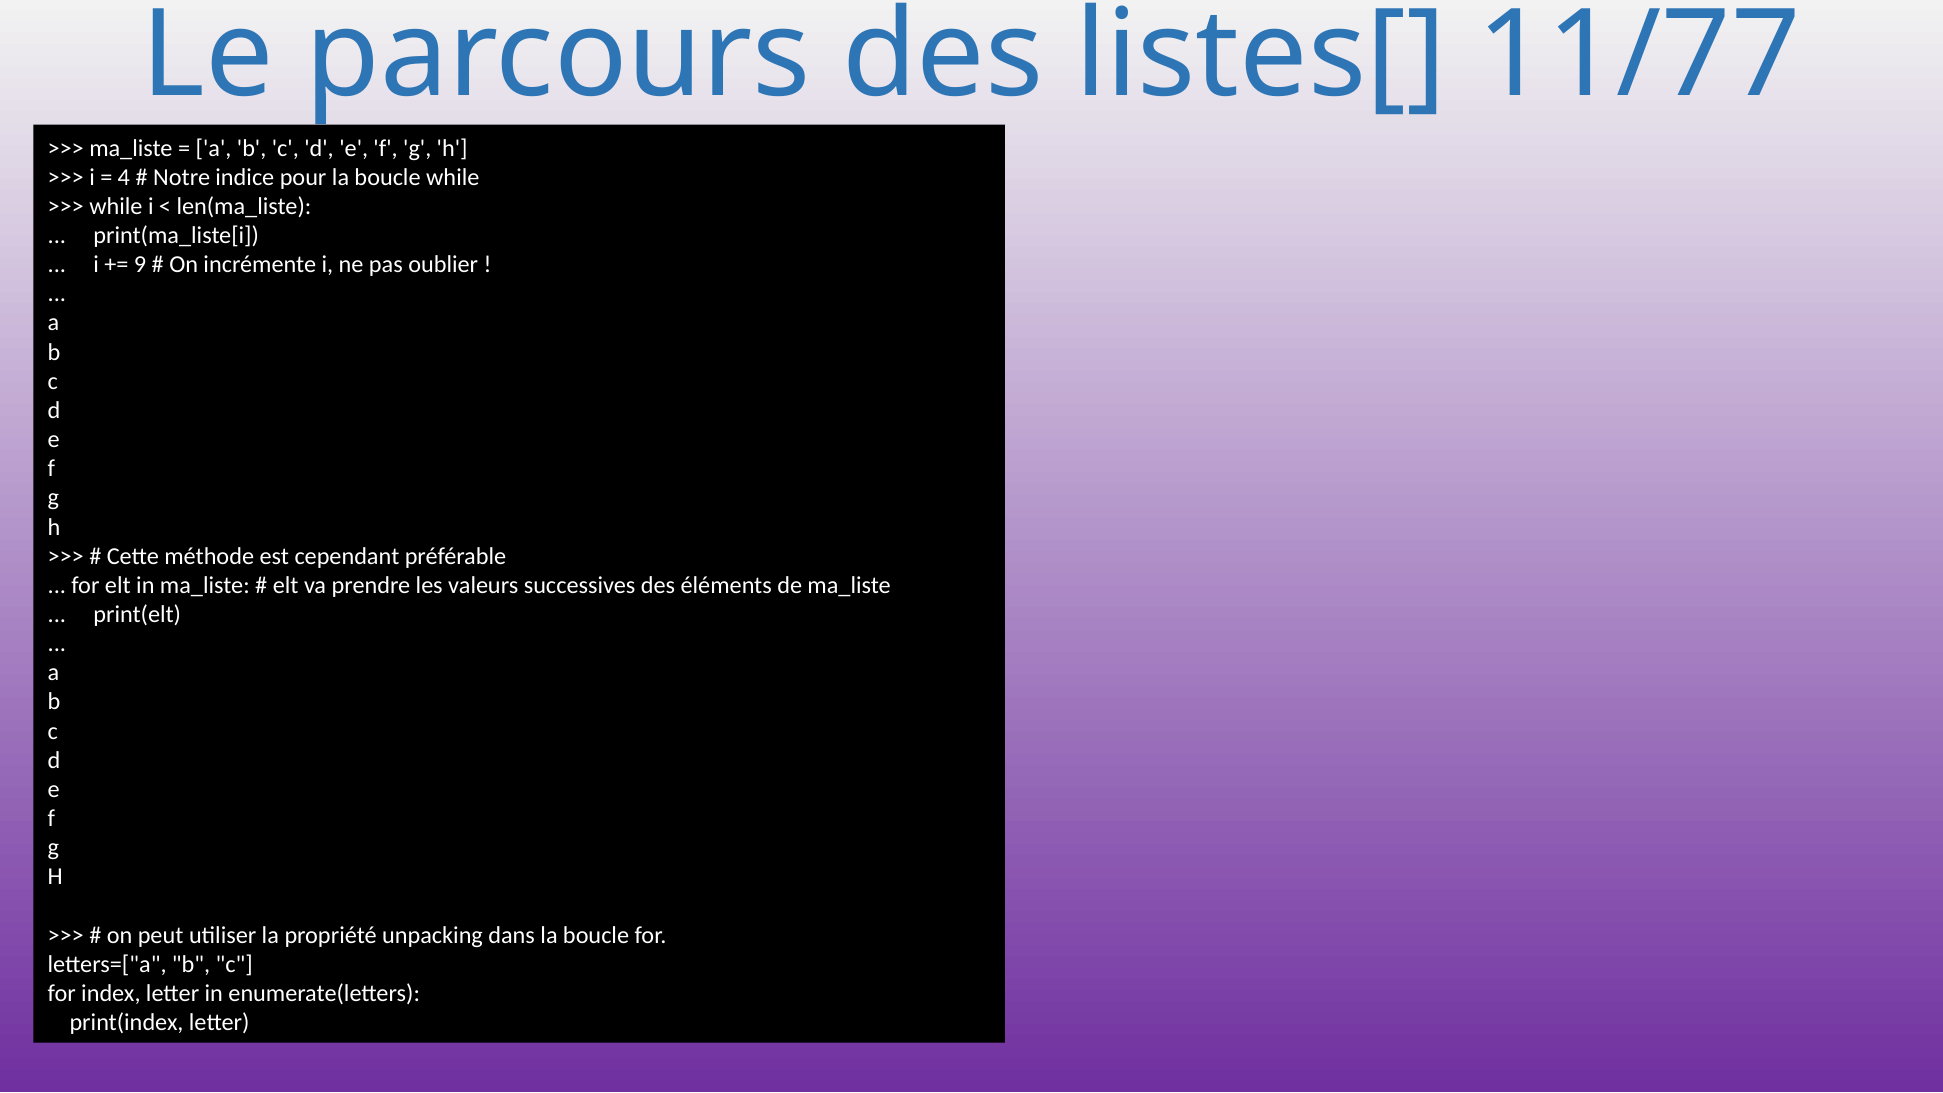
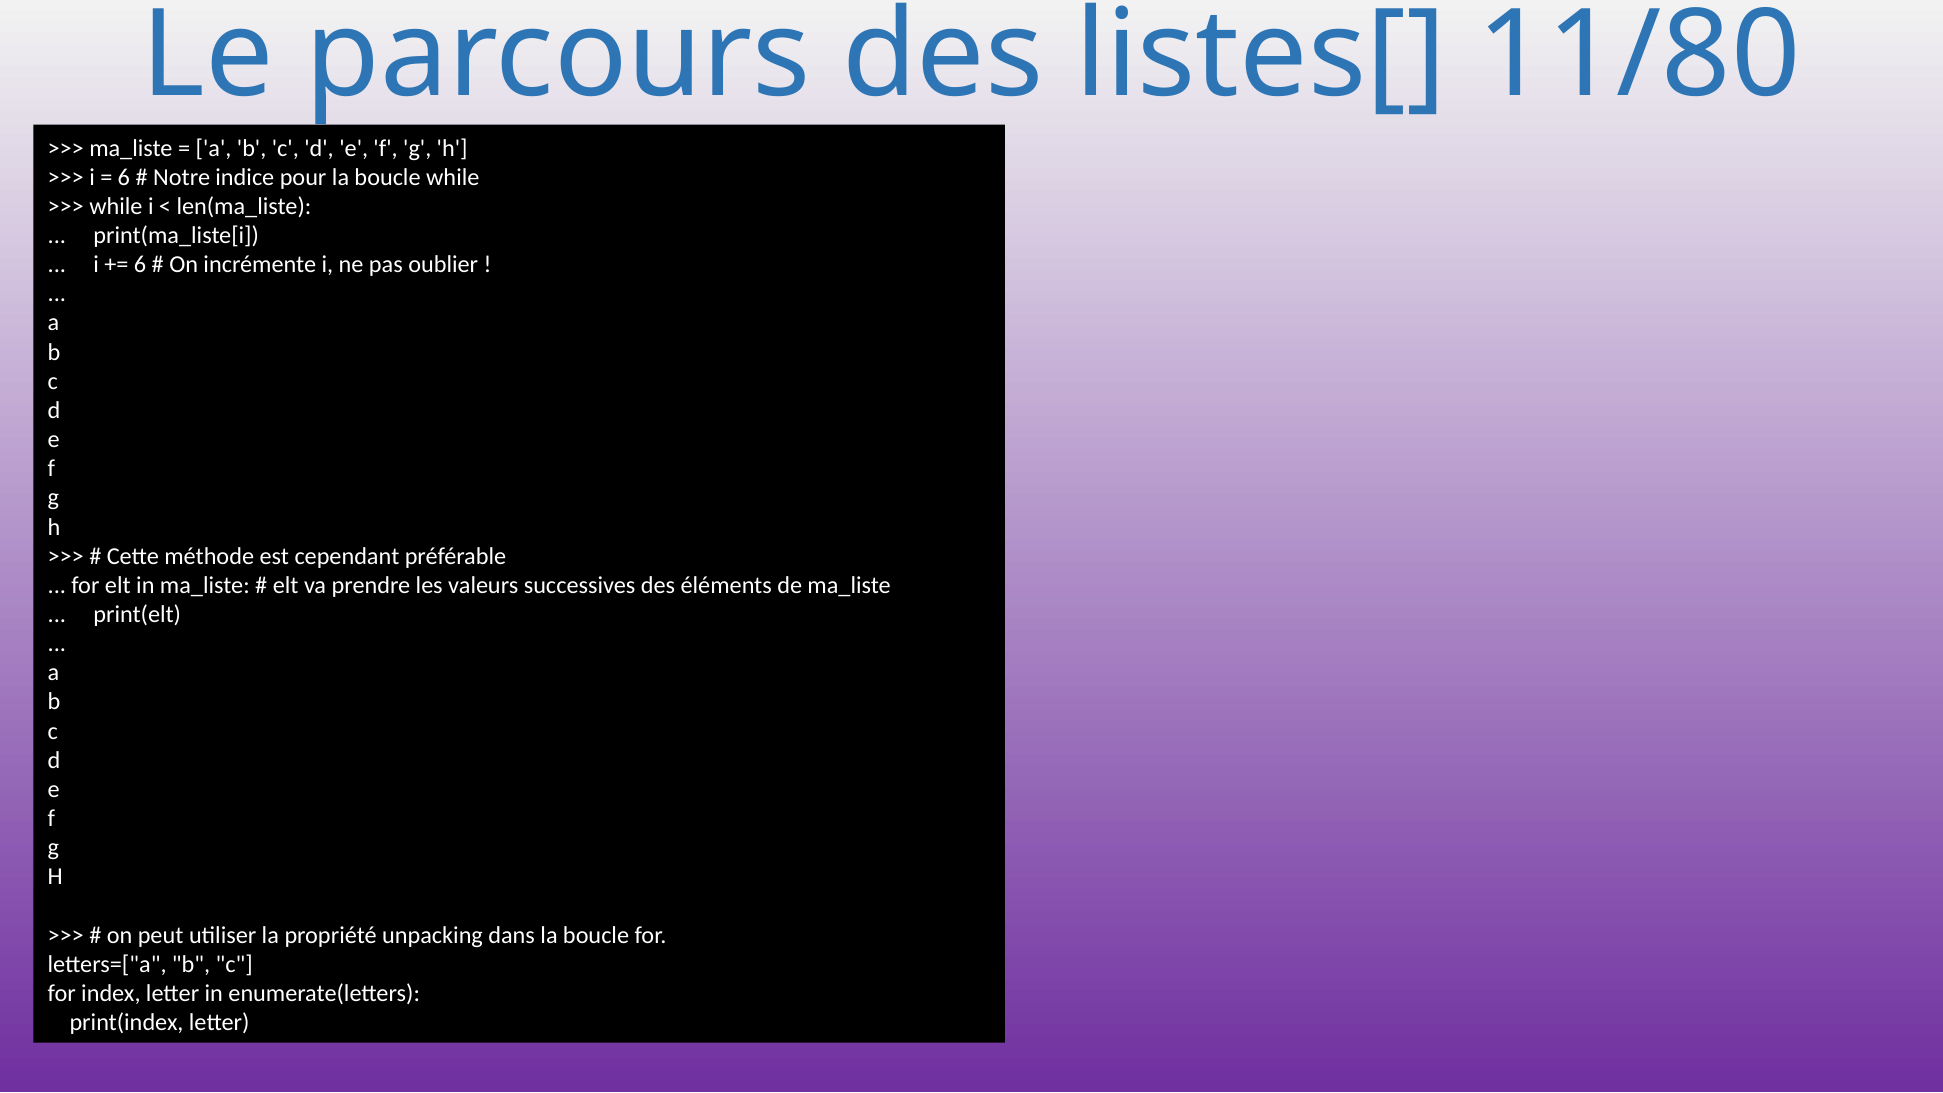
11/77: 11/77 -> 11/80 (1639, 56)
4: 4 -> 6 (124, 177)
9: 9 -> 6 (140, 265)
